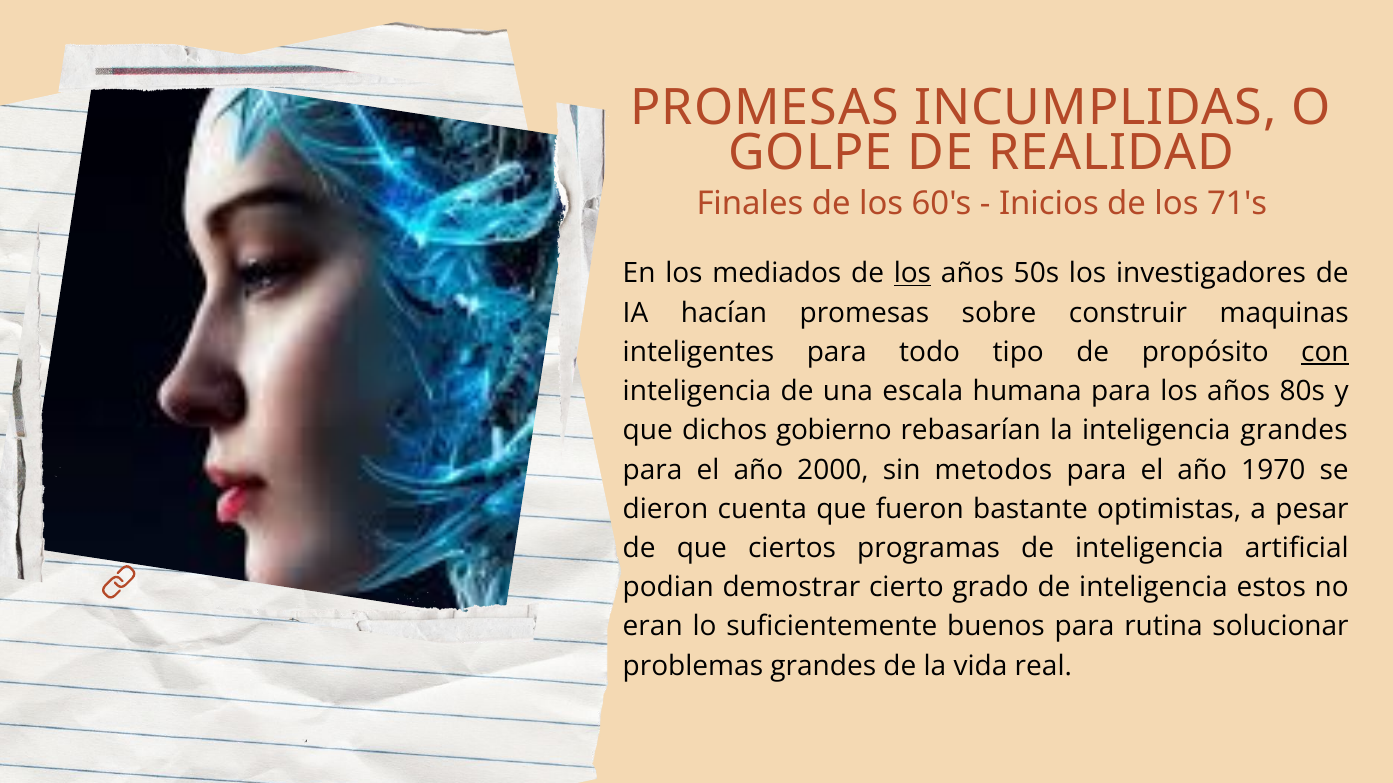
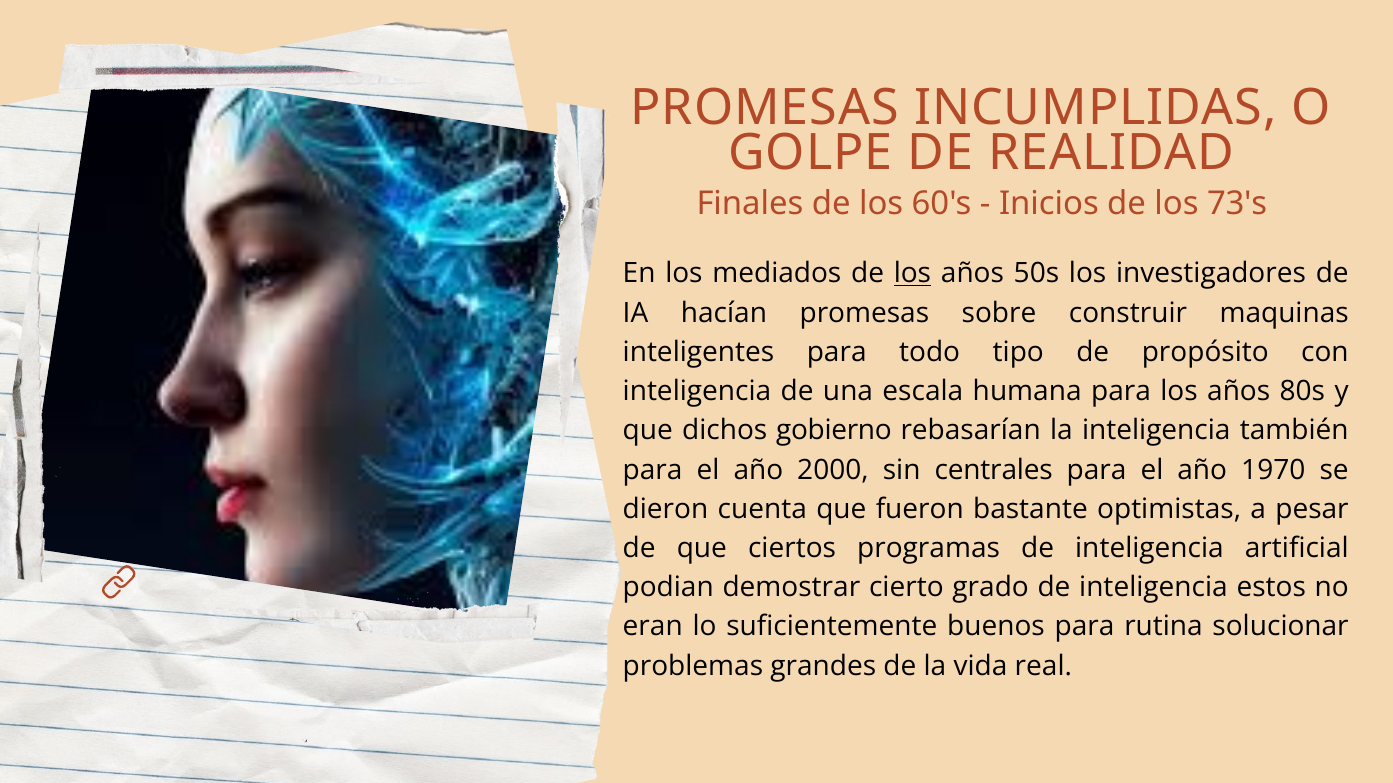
71's: 71's -> 73's (1237, 204)
con underline: present -> none (1325, 352)
inteligencia grandes: grandes -> también (1294, 431)
metodos: metodos -> centrales (994, 470)
